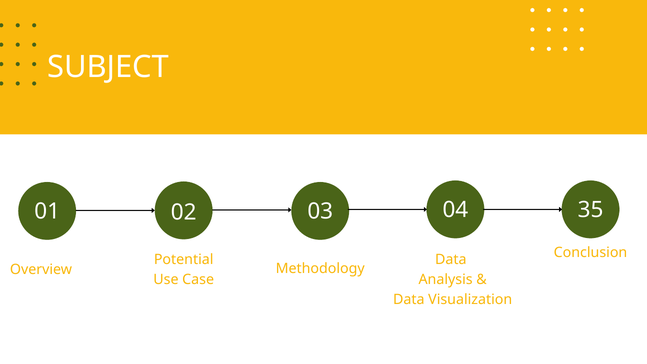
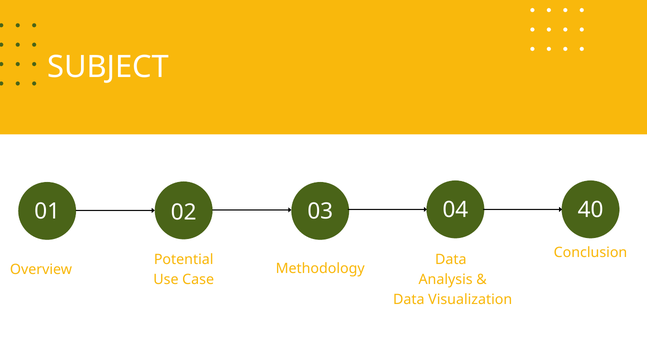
35: 35 -> 40 (591, 210)
